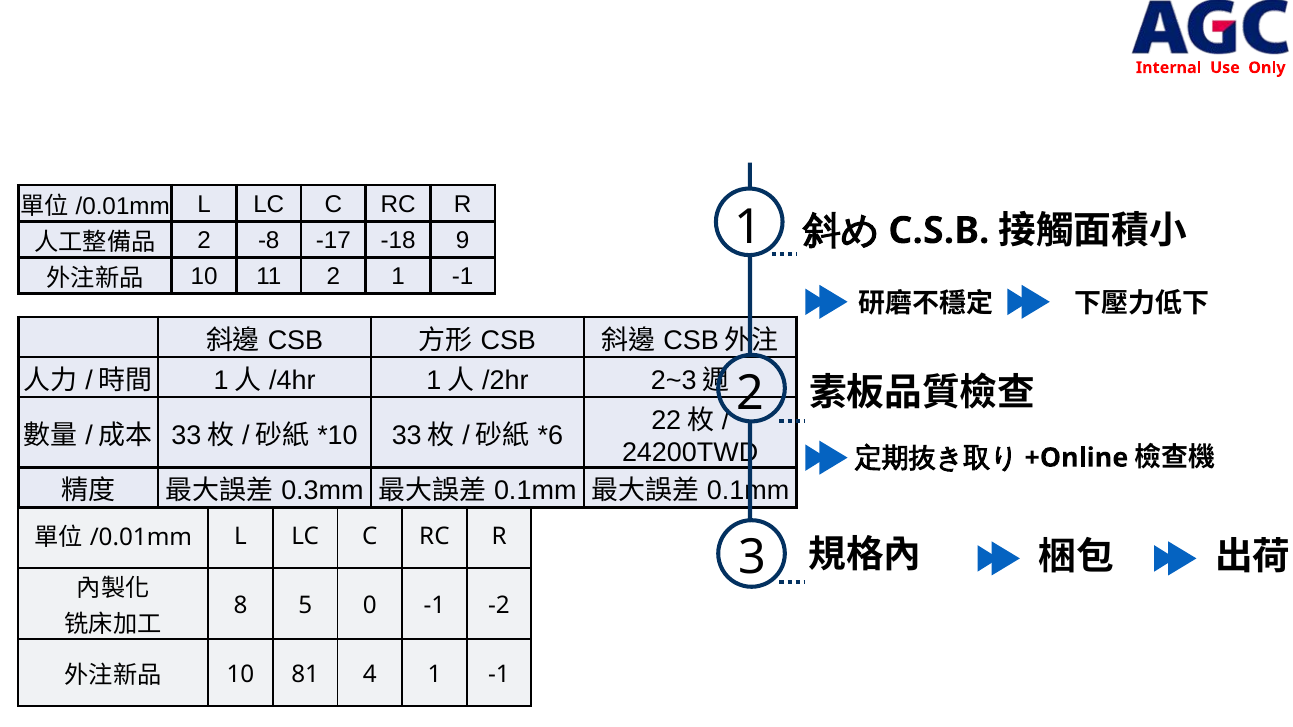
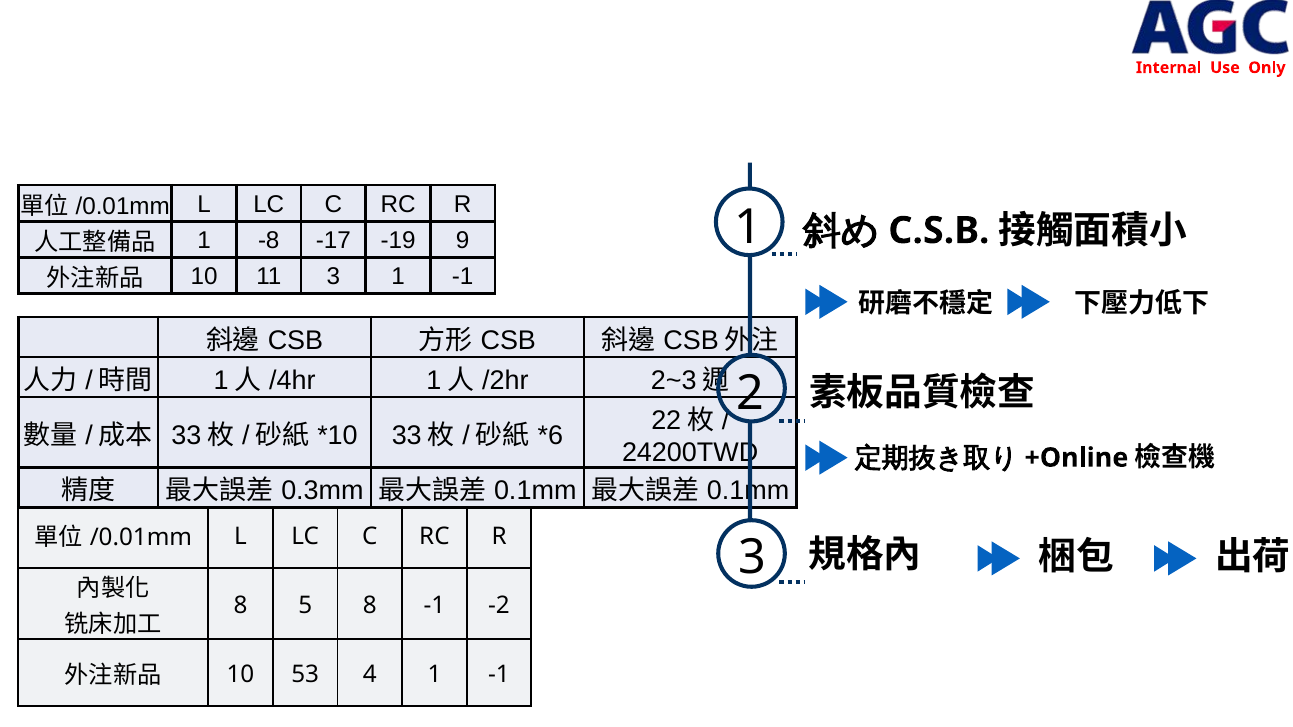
2: 2 -> 1 (204, 240)
-18: -18 -> -19 (398, 240)
11 2: 2 -> 3 (333, 276)
5 0: 0 -> 8 (370, 605)
81: 81 -> 53 (305, 674)
